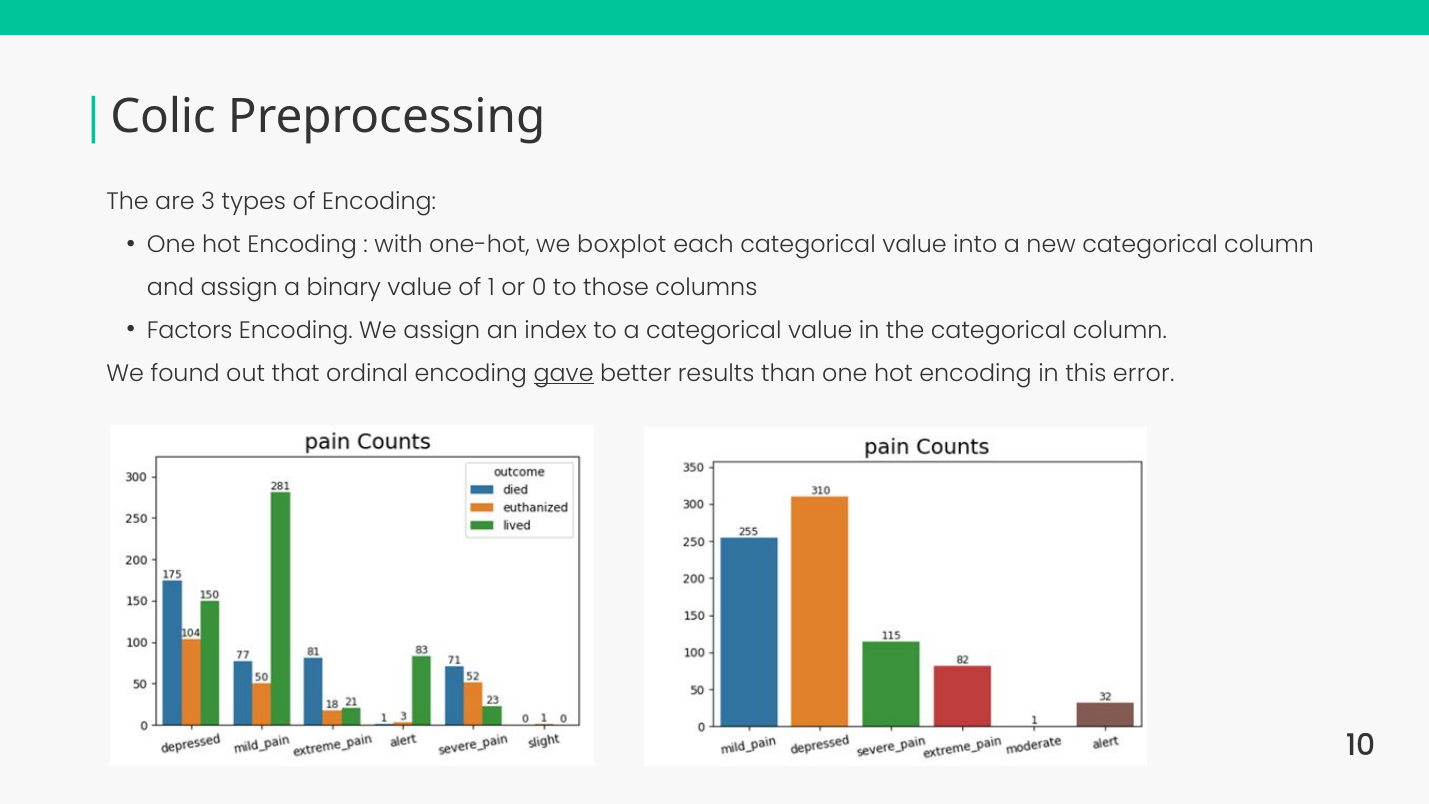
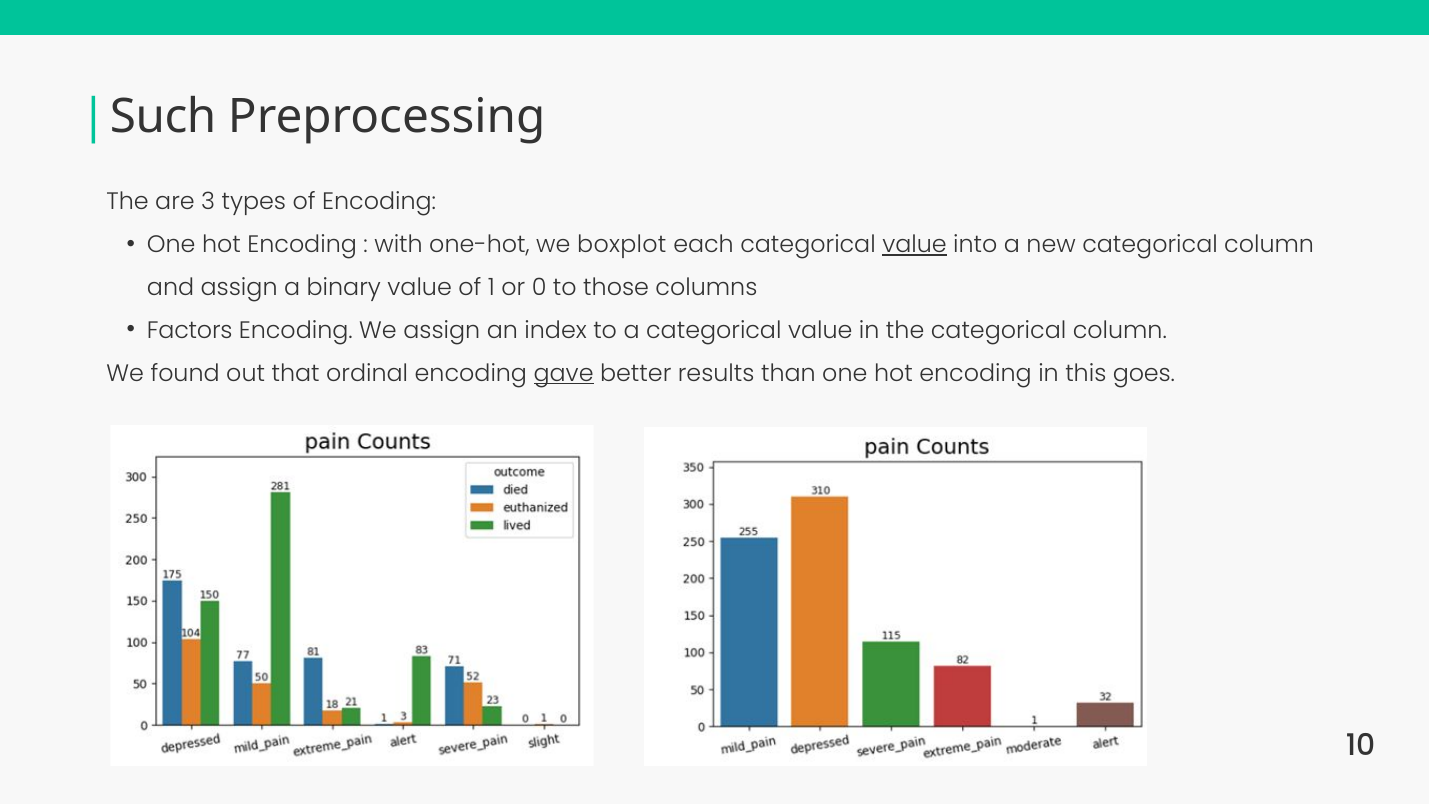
Colic: Colic -> Such (163, 117)
value underline: none -> present (914, 245)
error: error -> goes (1144, 373)
